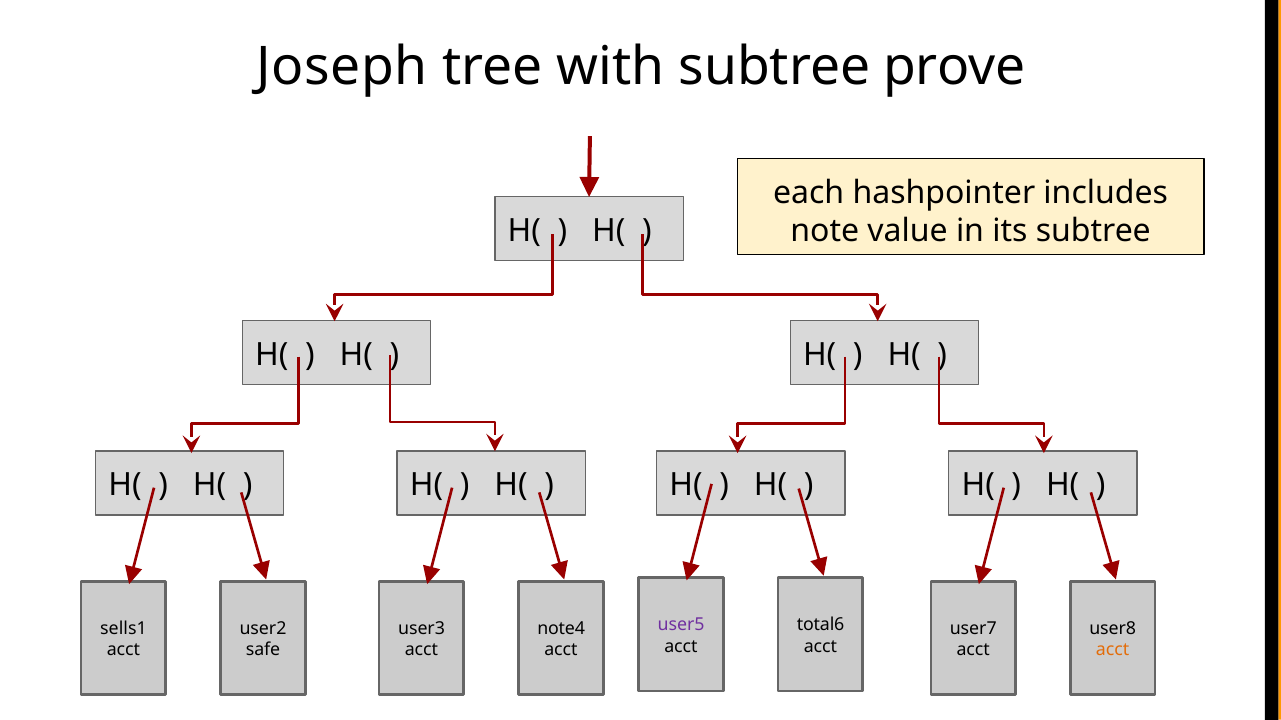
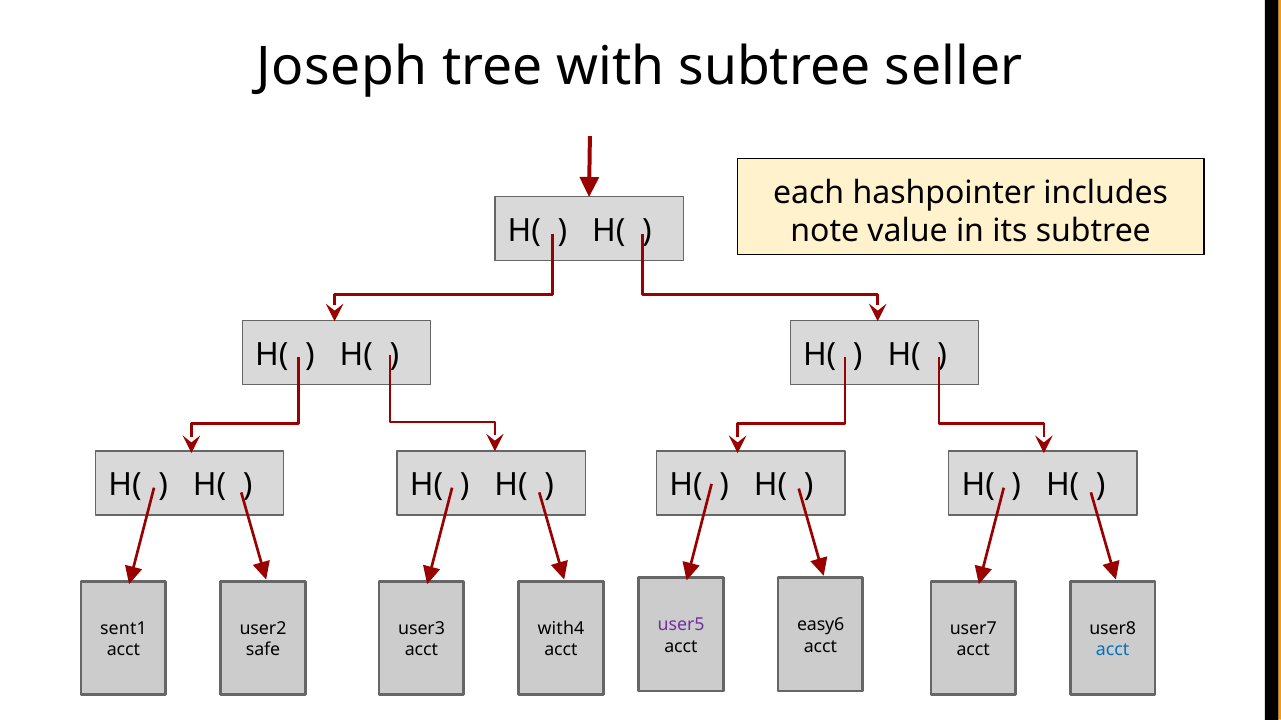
prove: prove -> seller (954, 67)
total6: total6 -> easy6 (821, 625)
sells1: sells1 -> sent1 (123, 629)
note4: note4 -> with4 (561, 629)
acct colour: orange -> blue (1113, 650)
